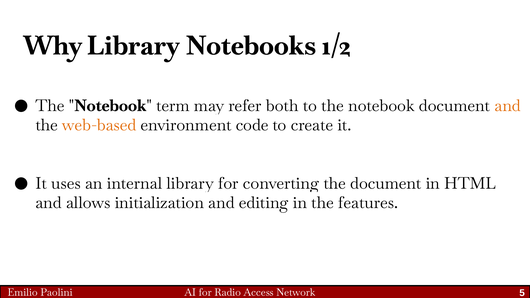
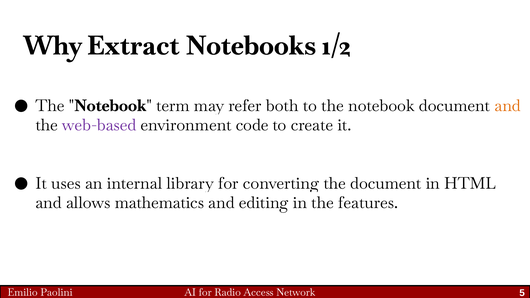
Why Library: Library -> Extract (133, 46)
web-based colour: orange -> purple (99, 125)
initialization: initialization -> mathematics (159, 203)
